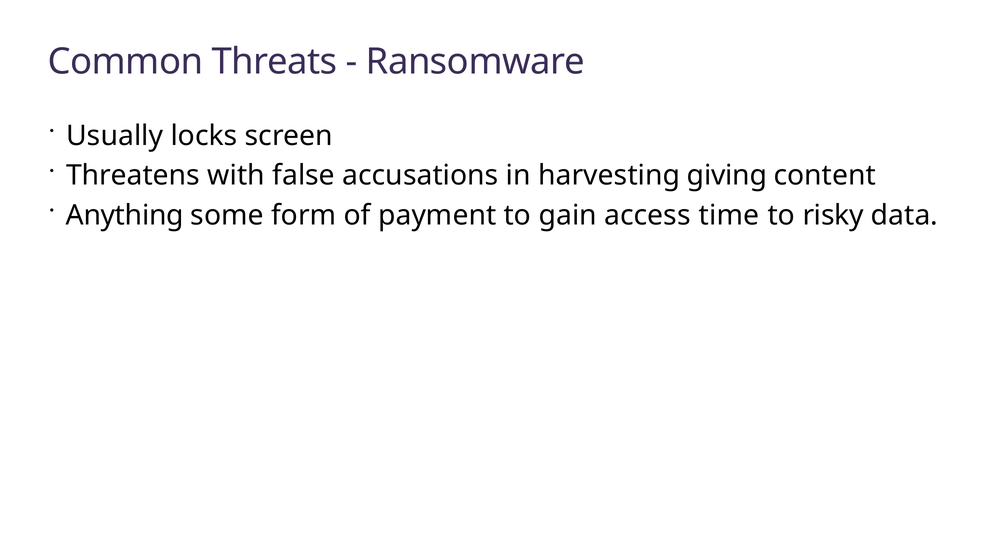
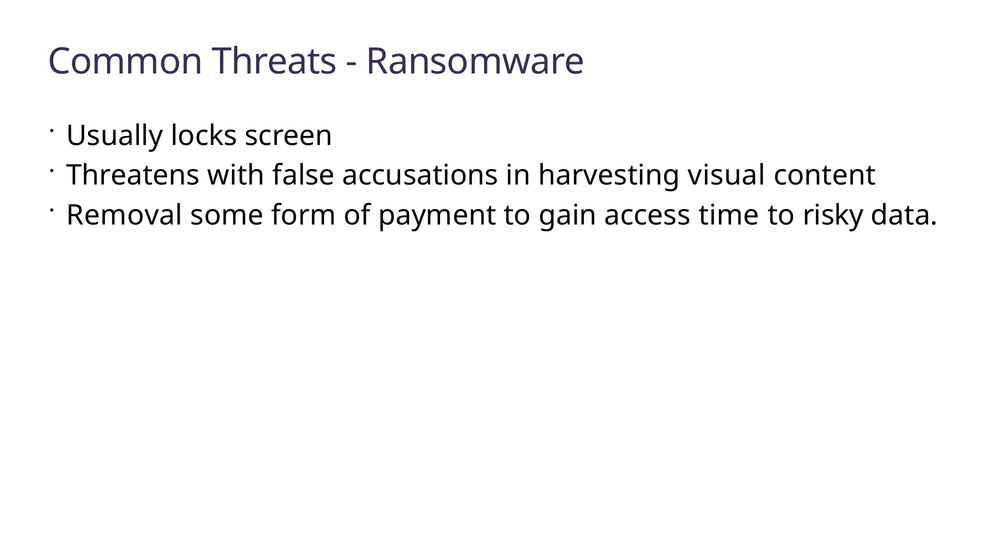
giving: giving -> visual (727, 176)
Anything: Anything -> Removal (124, 215)
